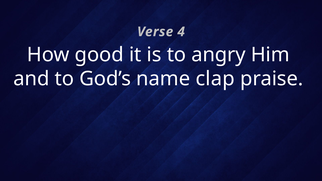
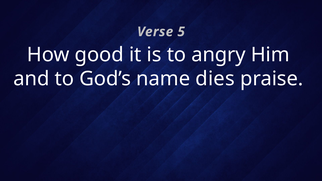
4: 4 -> 5 (181, 32)
clap: clap -> dies (215, 79)
